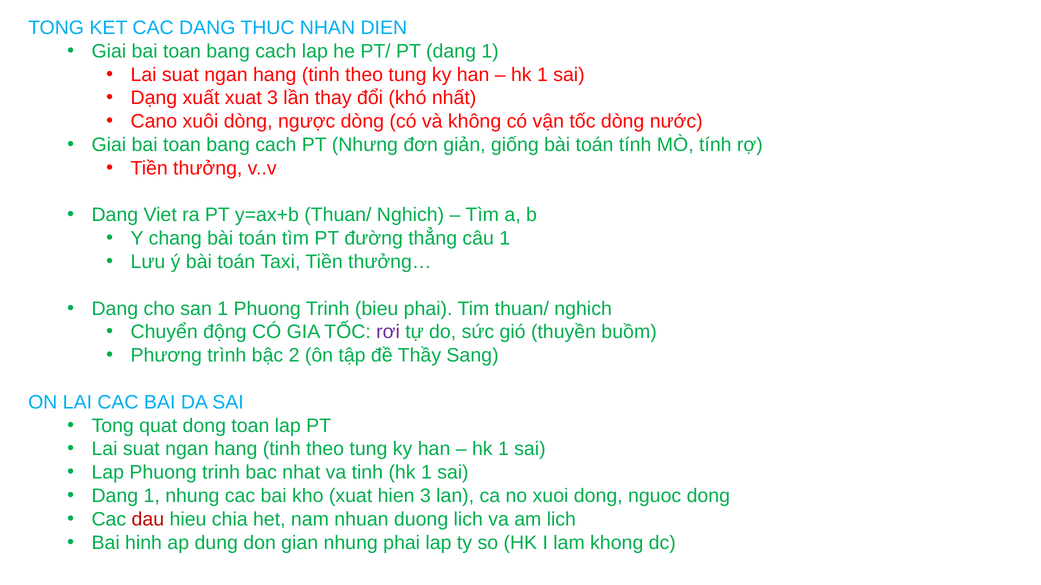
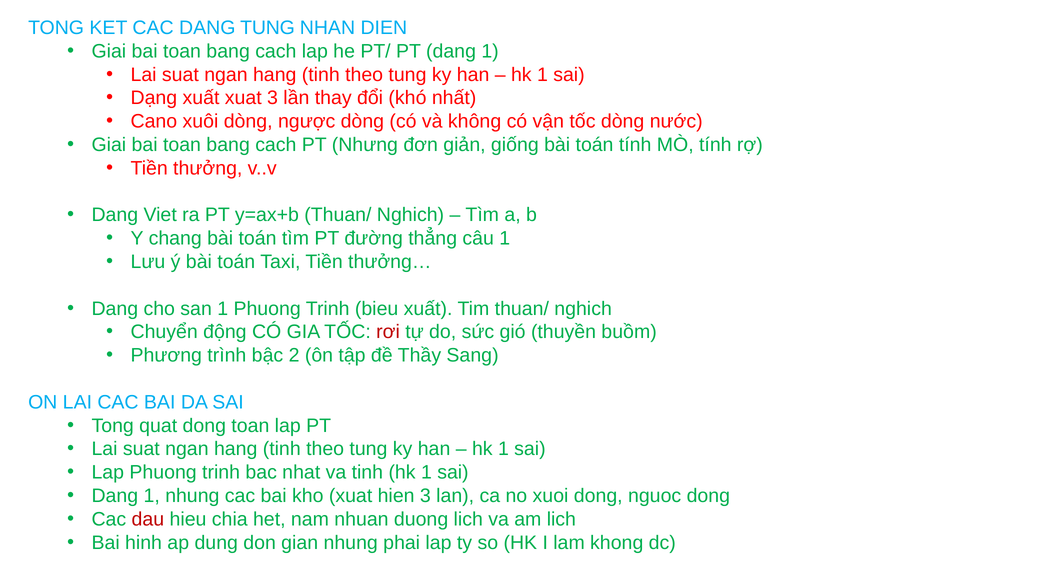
DANG THUC: THUC -> TUNG (268, 28)
bieu phai: phai -> xuất (428, 309)
rơi colour: purple -> red (388, 332)
